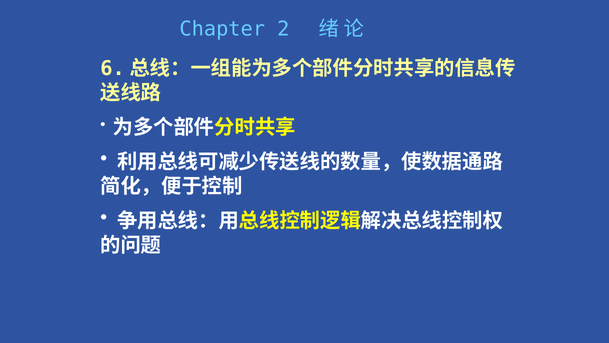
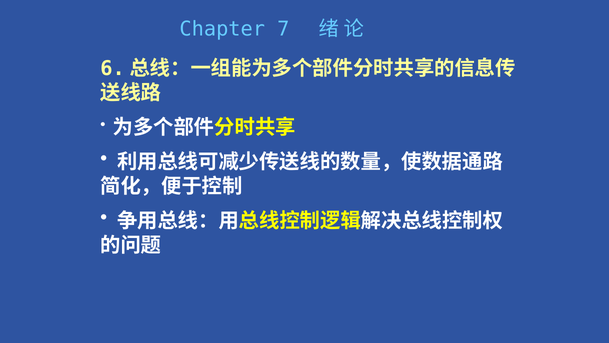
2: 2 -> 7 (283, 29)
